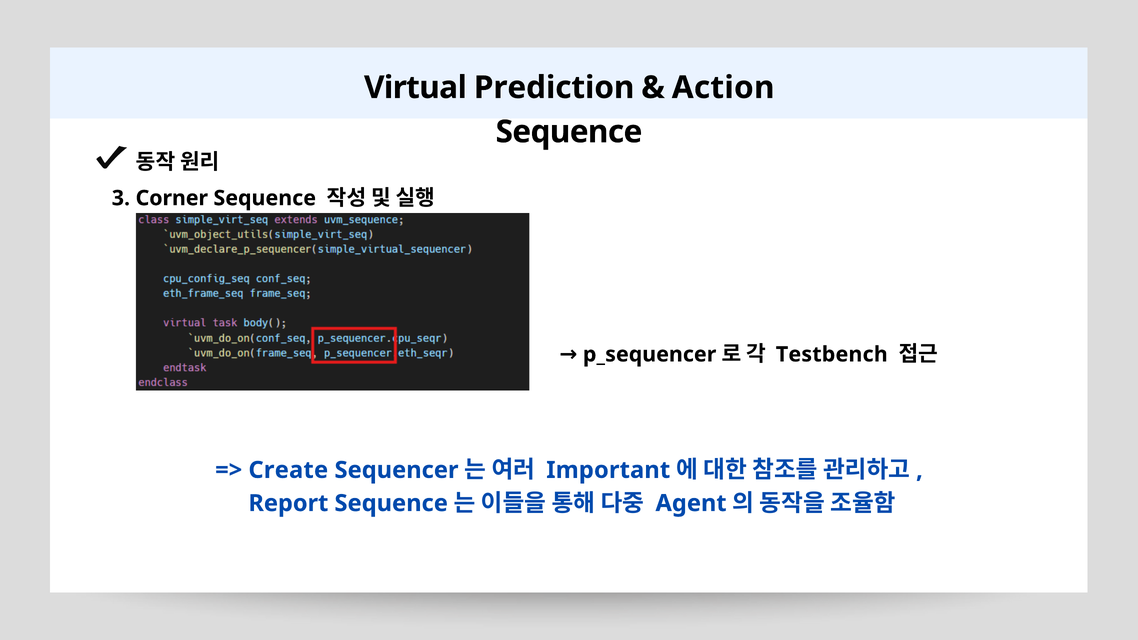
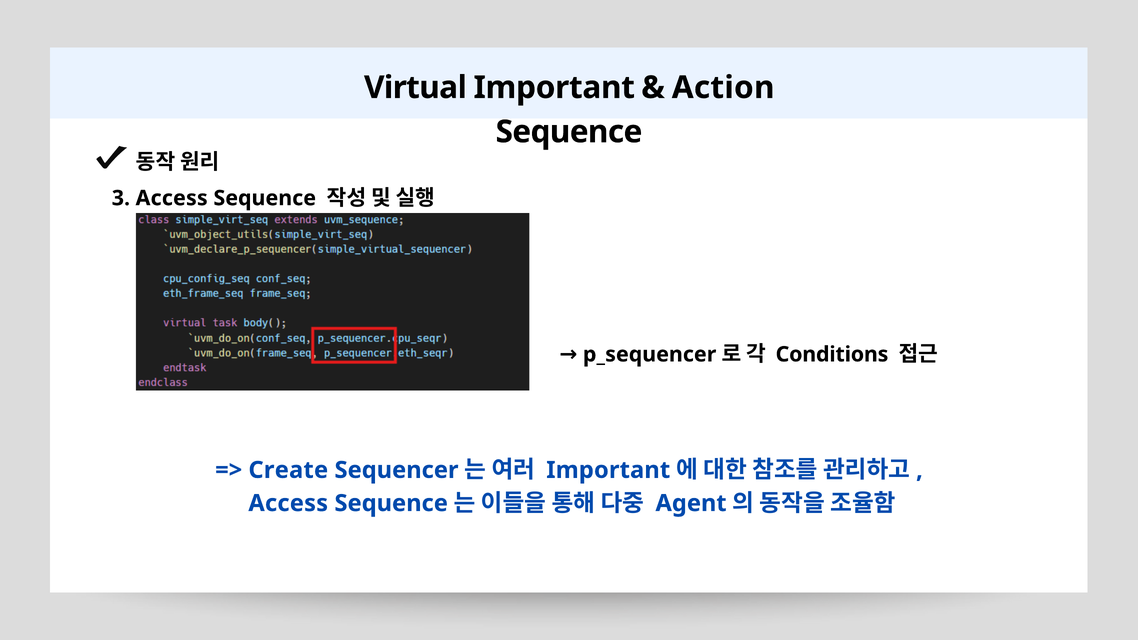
Virtual Prediction: Prediction -> Important (554, 88)
3 Corner: Corner -> Access (172, 198)
Testbench: Testbench -> Conditions (832, 354)
Report: Report -> Access (288, 503)
